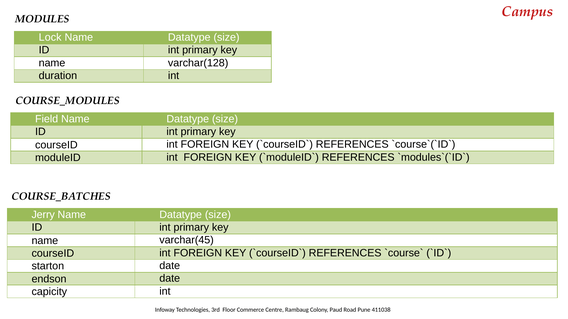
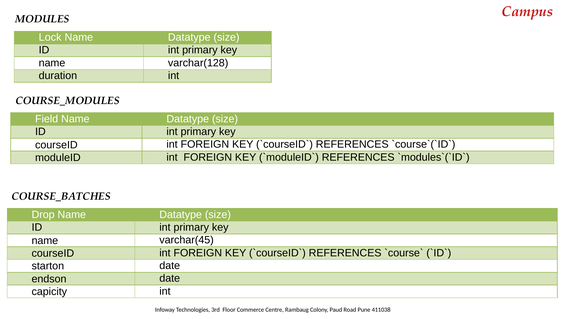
Jerry: Jerry -> Drop (43, 215)
